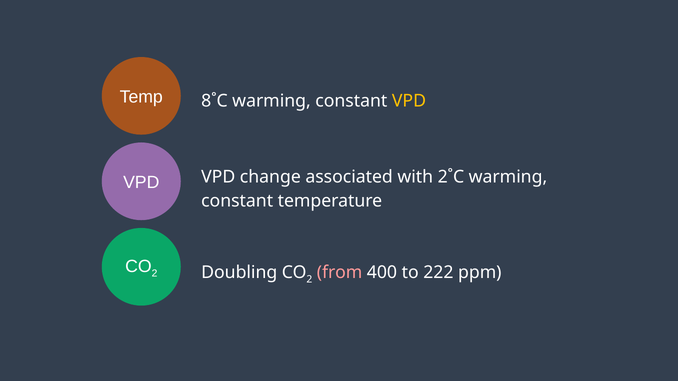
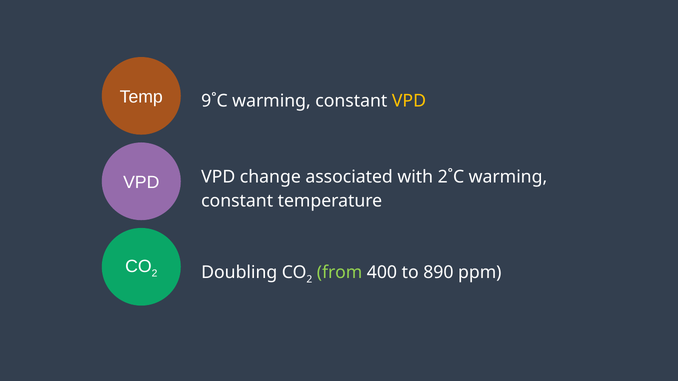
8˚C: 8˚C -> 9˚C (214, 101)
from colour: pink -> light green (340, 273)
222: 222 -> 890 (438, 273)
